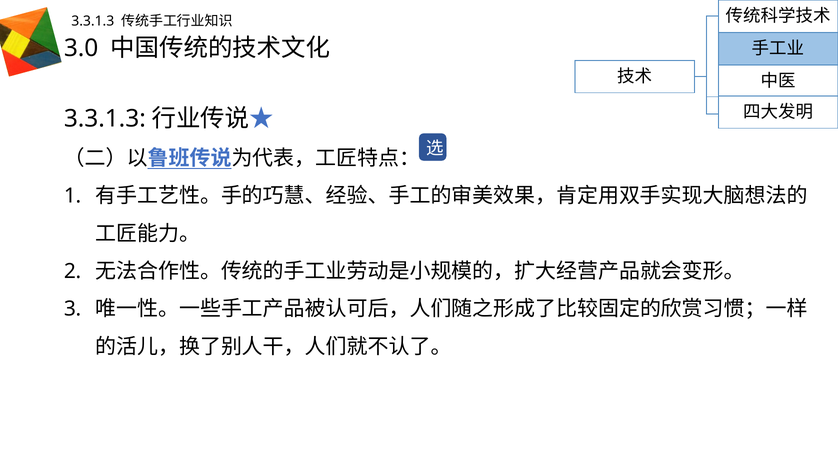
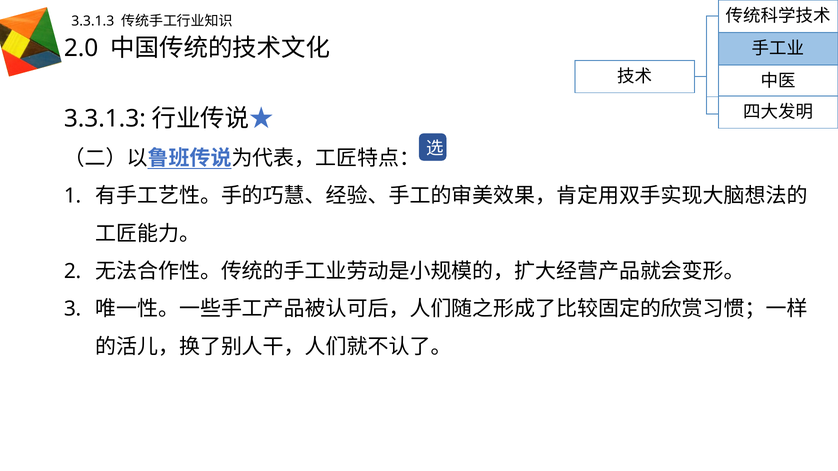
3.0: 3.0 -> 2.0 (81, 48)
